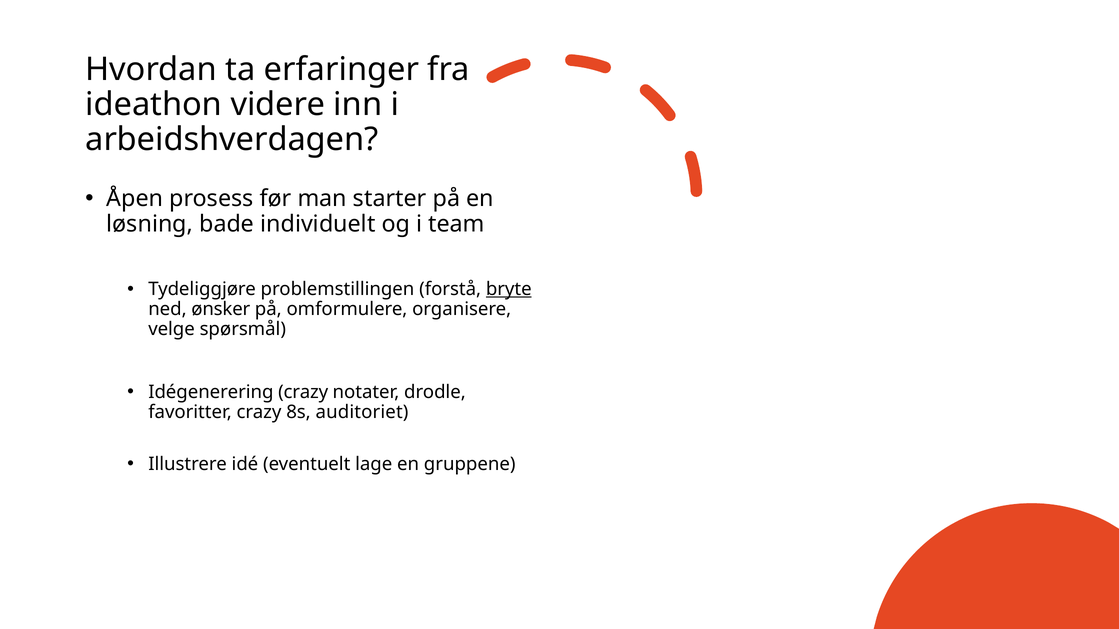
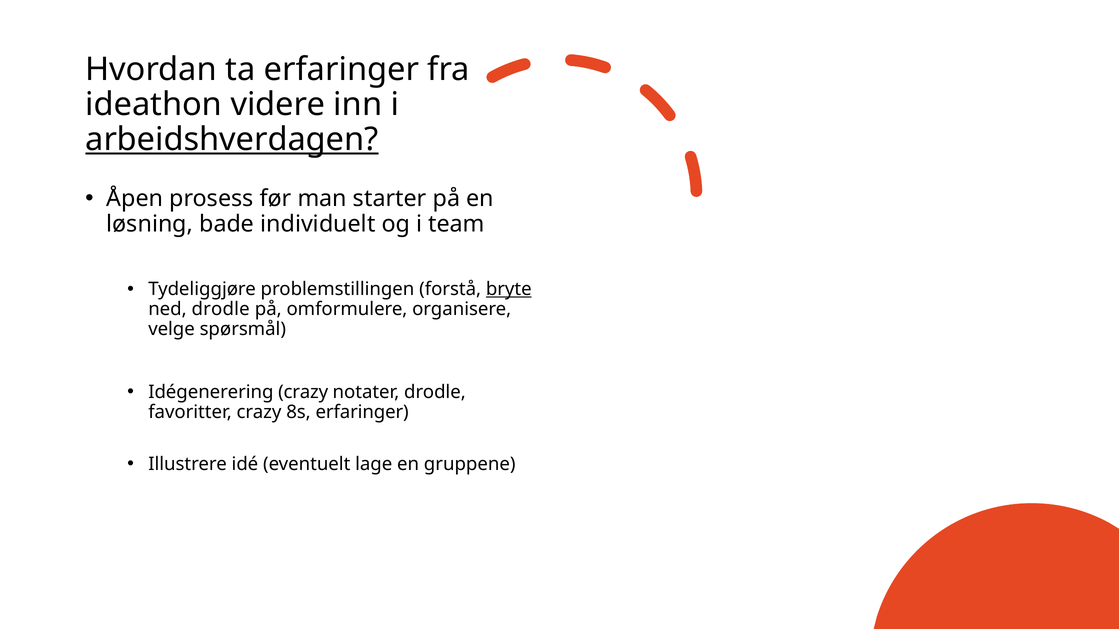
arbeidshverdagen underline: none -> present (232, 140)
ned ønsker: ønsker -> drodle (221, 309)
8s auditoriet: auditoriet -> erfaringer (362, 412)
